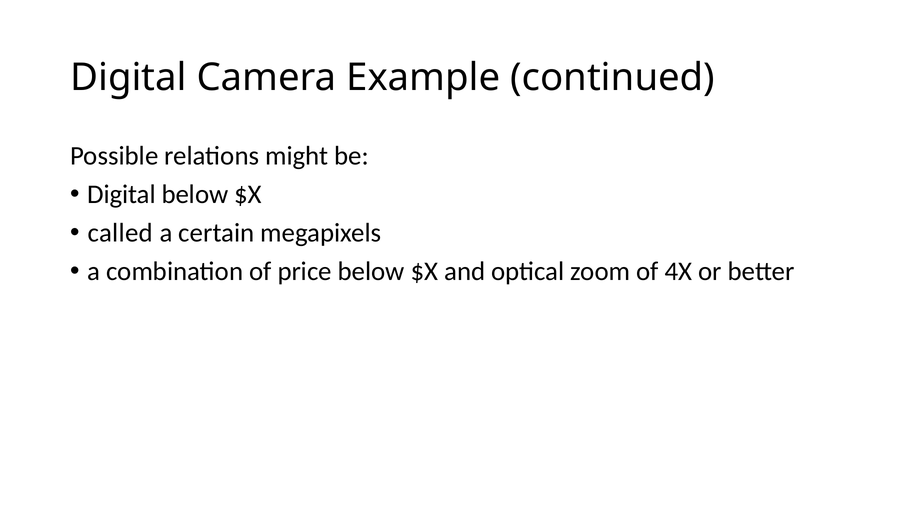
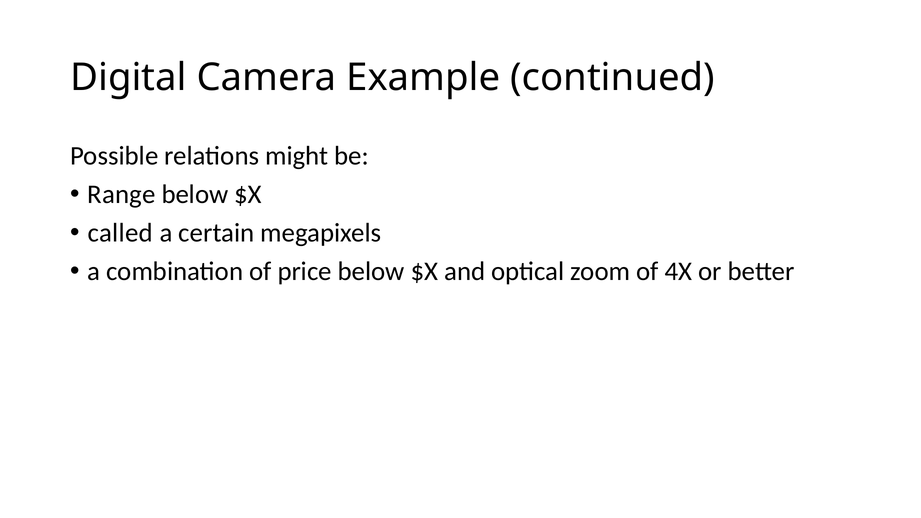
Digital: Digital -> Range (121, 194)
